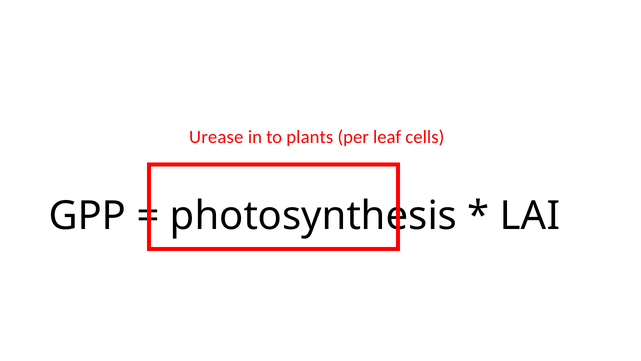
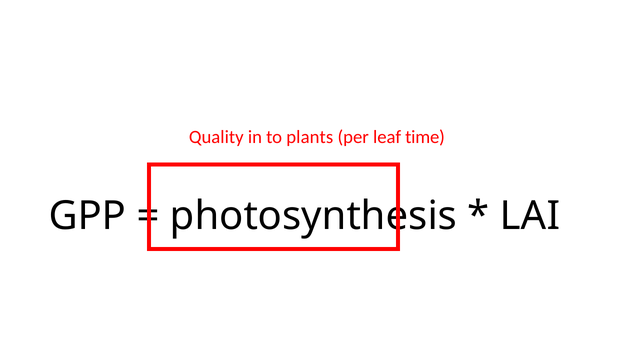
Urease: Urease -> Quality (216, 137)
cells: cells -> time (425, 137)
